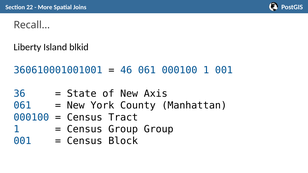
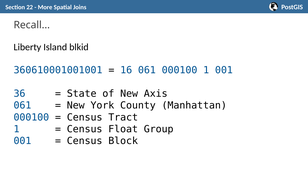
46: 46 -> 16 (126, 70)
Census Group: Group -> Float (123, 129)
